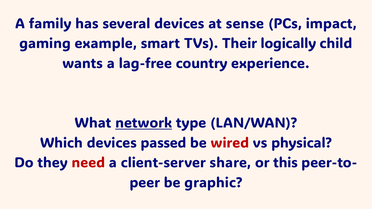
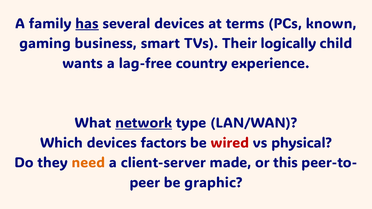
has underline: none -> present (87, 24)
sense: sense -> terms (245, 24)
impact: impact -> known (331, 24)
example: example -> business (106, 44)
passed: passed -> factors (164, 143)
need colour: red -> orange (88, 163)
share: share -> made (230, 163)
